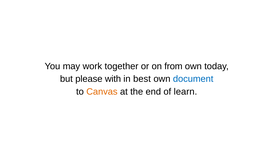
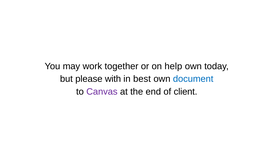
from: from -> help (173, 66)
Canvas colour: orange -> purple (102, 92)
learn: learn -> client (186, 92)
